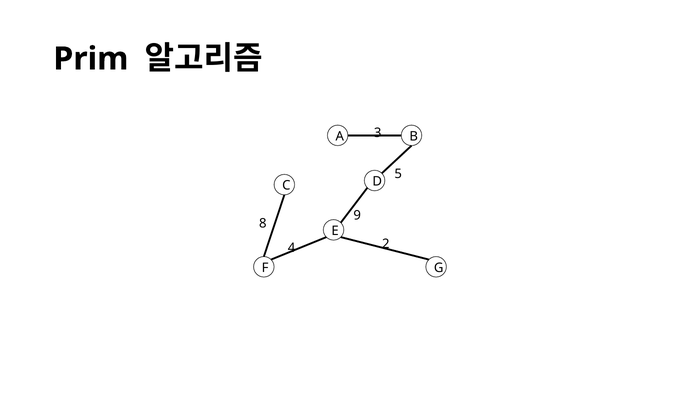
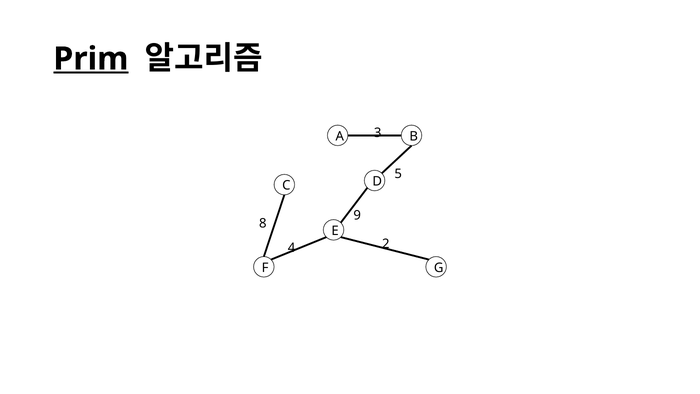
Prim underline: none -> present (91, 59)
